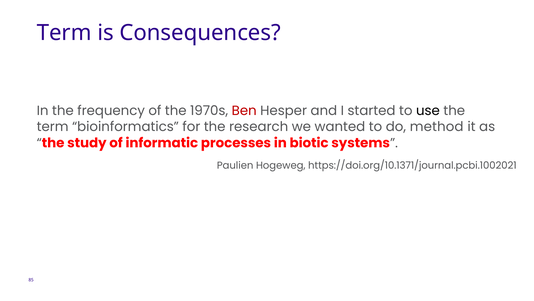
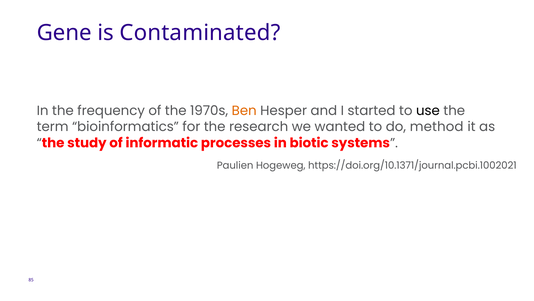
Term: Term -> Gene (64, 33)
Consequences: Consequences -> Contaminated (200, 33)
Ben colour: red -> orange (244, 111)
